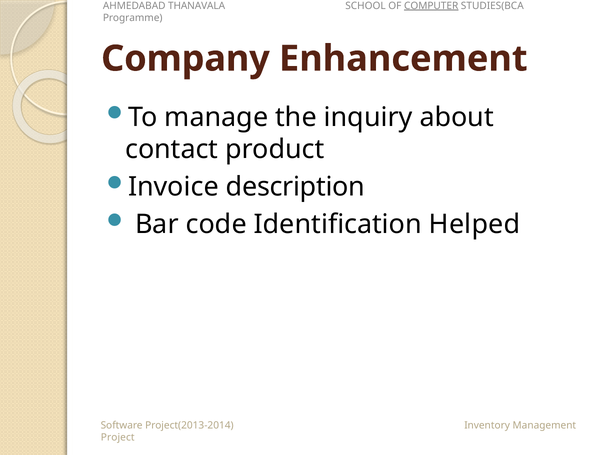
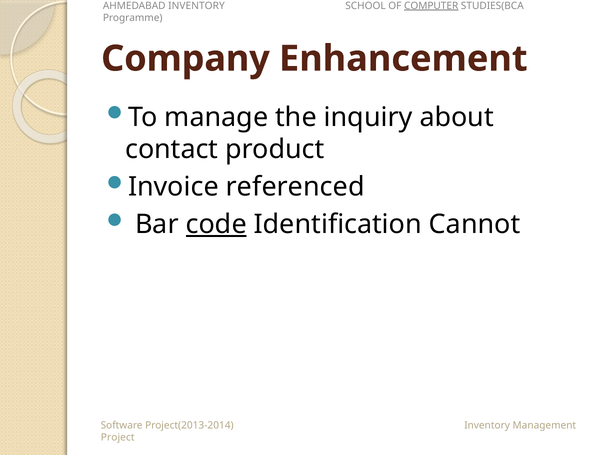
AHMEDABAD THANAVALA: THANAVALA -> INVENTORY (196, 6)
description: description -> referenced (295, 187)
code underline: none -> present (216, 224)
Helped: Helped -> Cannot (475, 224)
